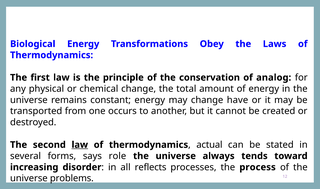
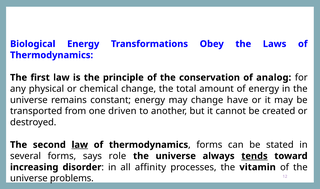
occurs: occurs -> driven (122, 111)
actual: actual -> forms (209, 145)
tends underline: none -> present (255, 156)
reflects: reflects -> affinity (150, 168)
process: process -> vitamin (258, 168)
